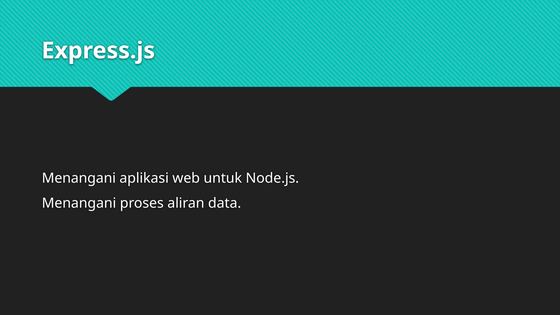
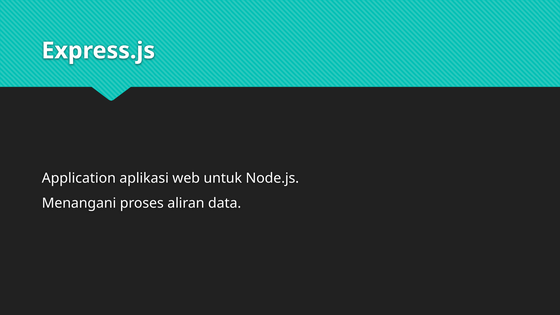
Menangani: Menangani -> Application (79, 178)
